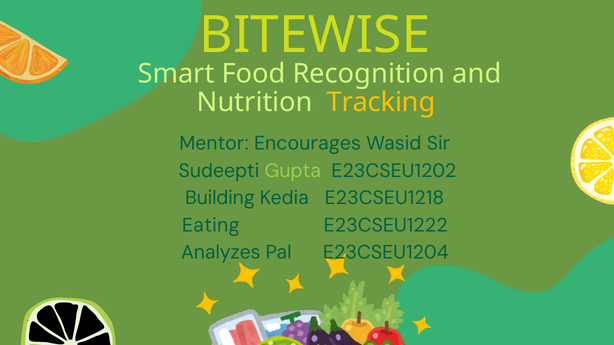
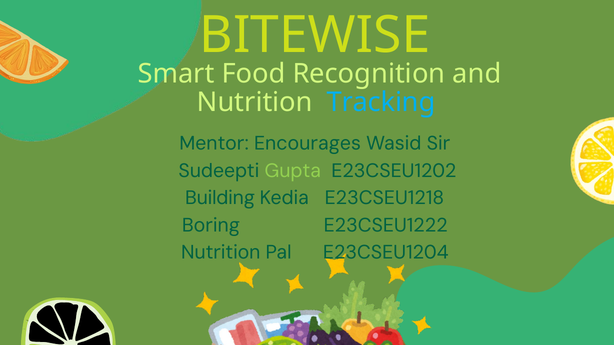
Tracking colour: yellow -> light blue (381, 103)
Eating: Eating -> Boring (211, 225)
Analyzes: Analyzes -> Nutrition (221, 253)
